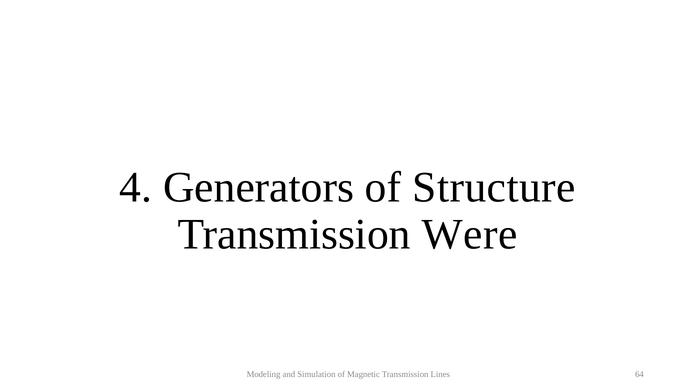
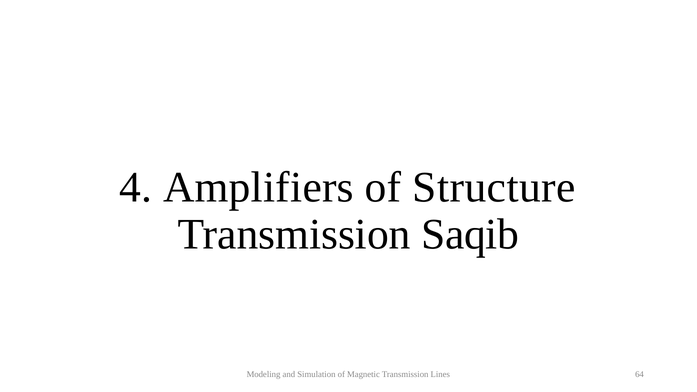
Generators: Generators -> Amplifiers (258, 187)
Were: Were -> Saqib (470, 234)
